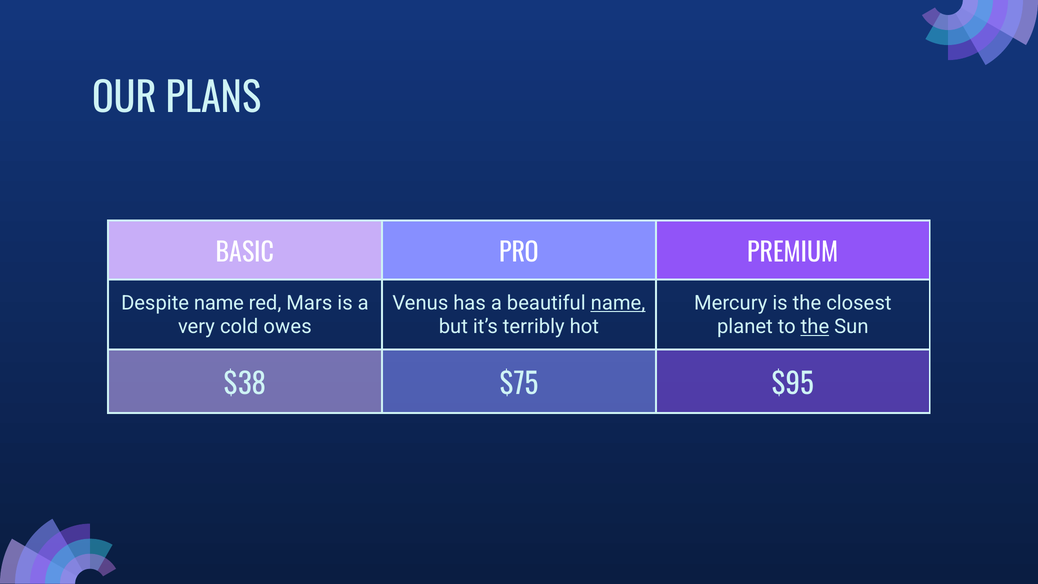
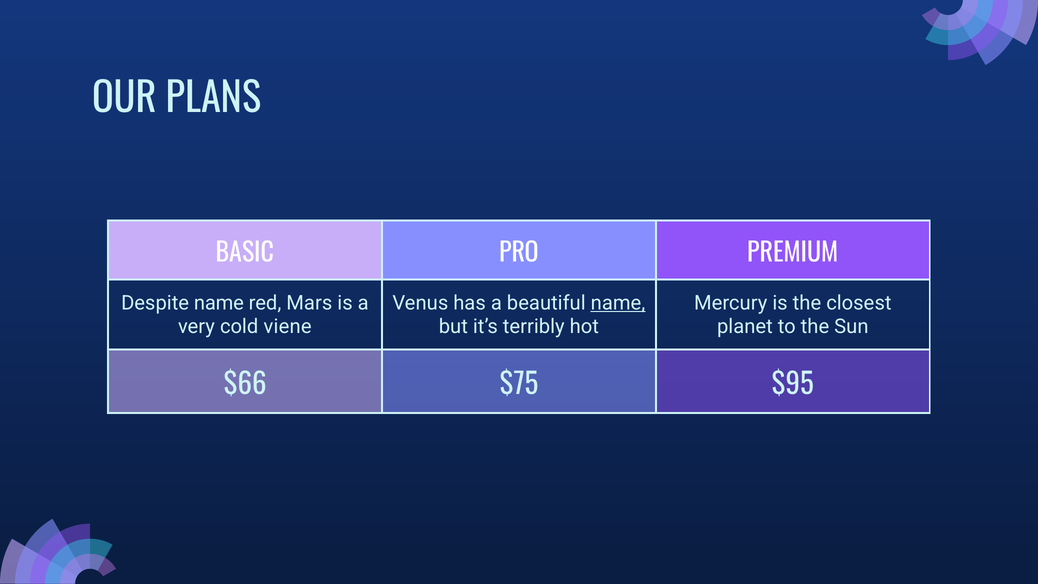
owes: owes -> viene (288, 327)
the underline: present -> none (815, 327)
$38: $38 -> $66 (245, 385)
